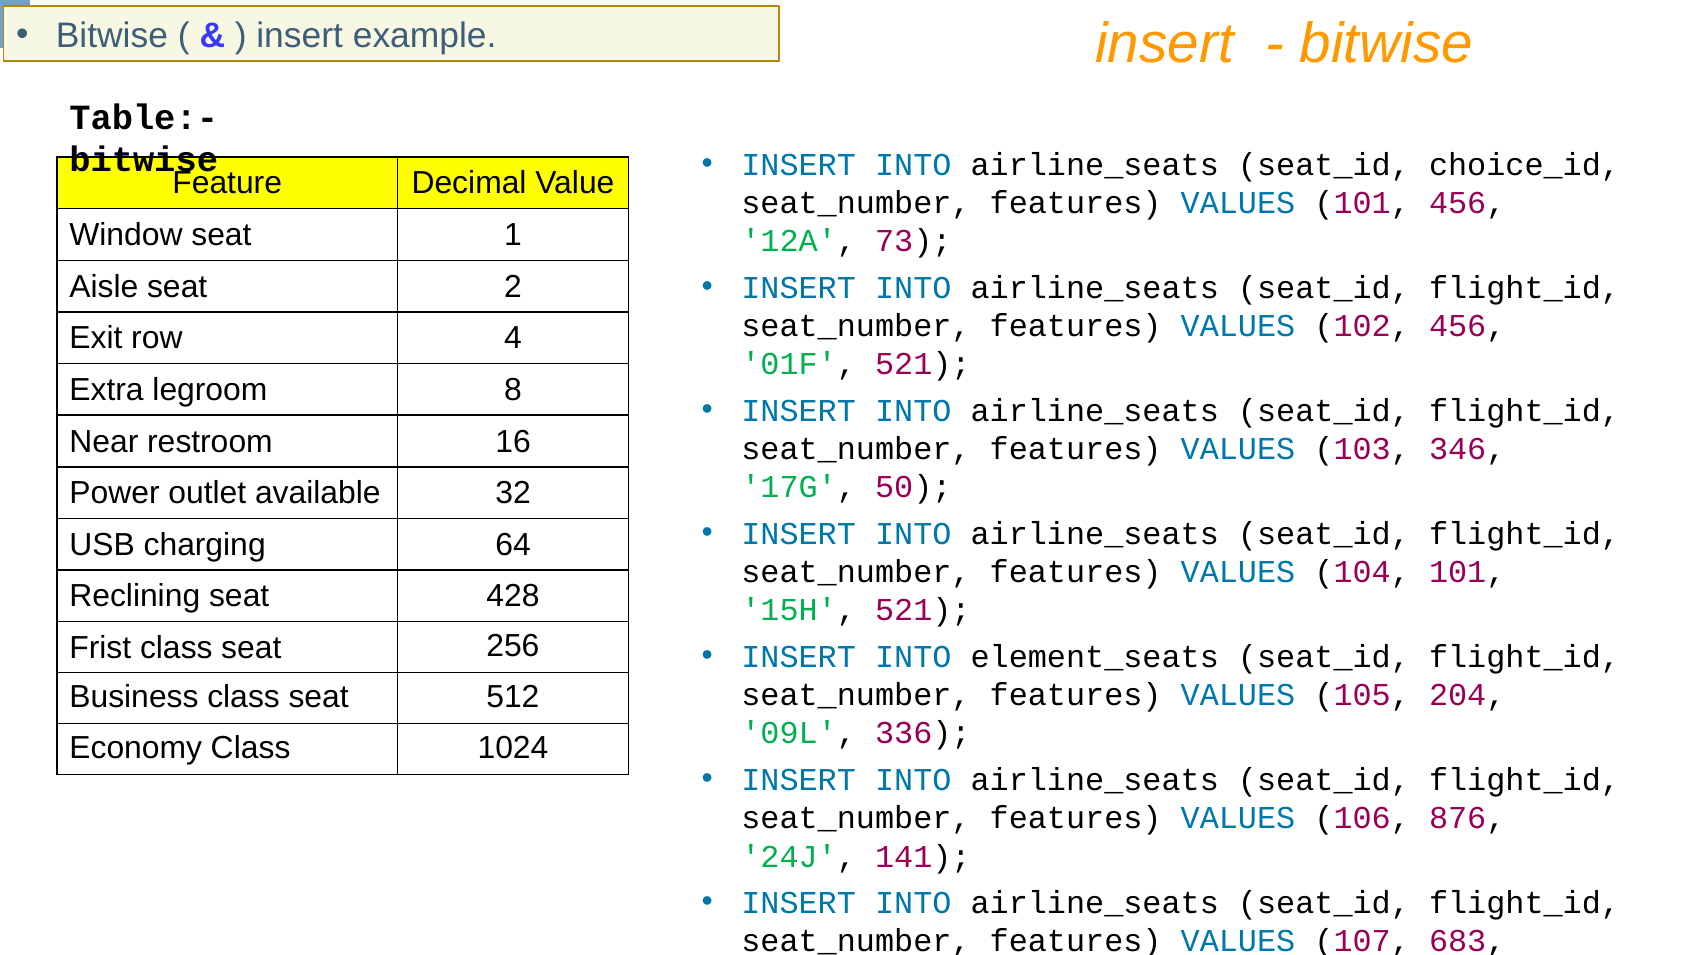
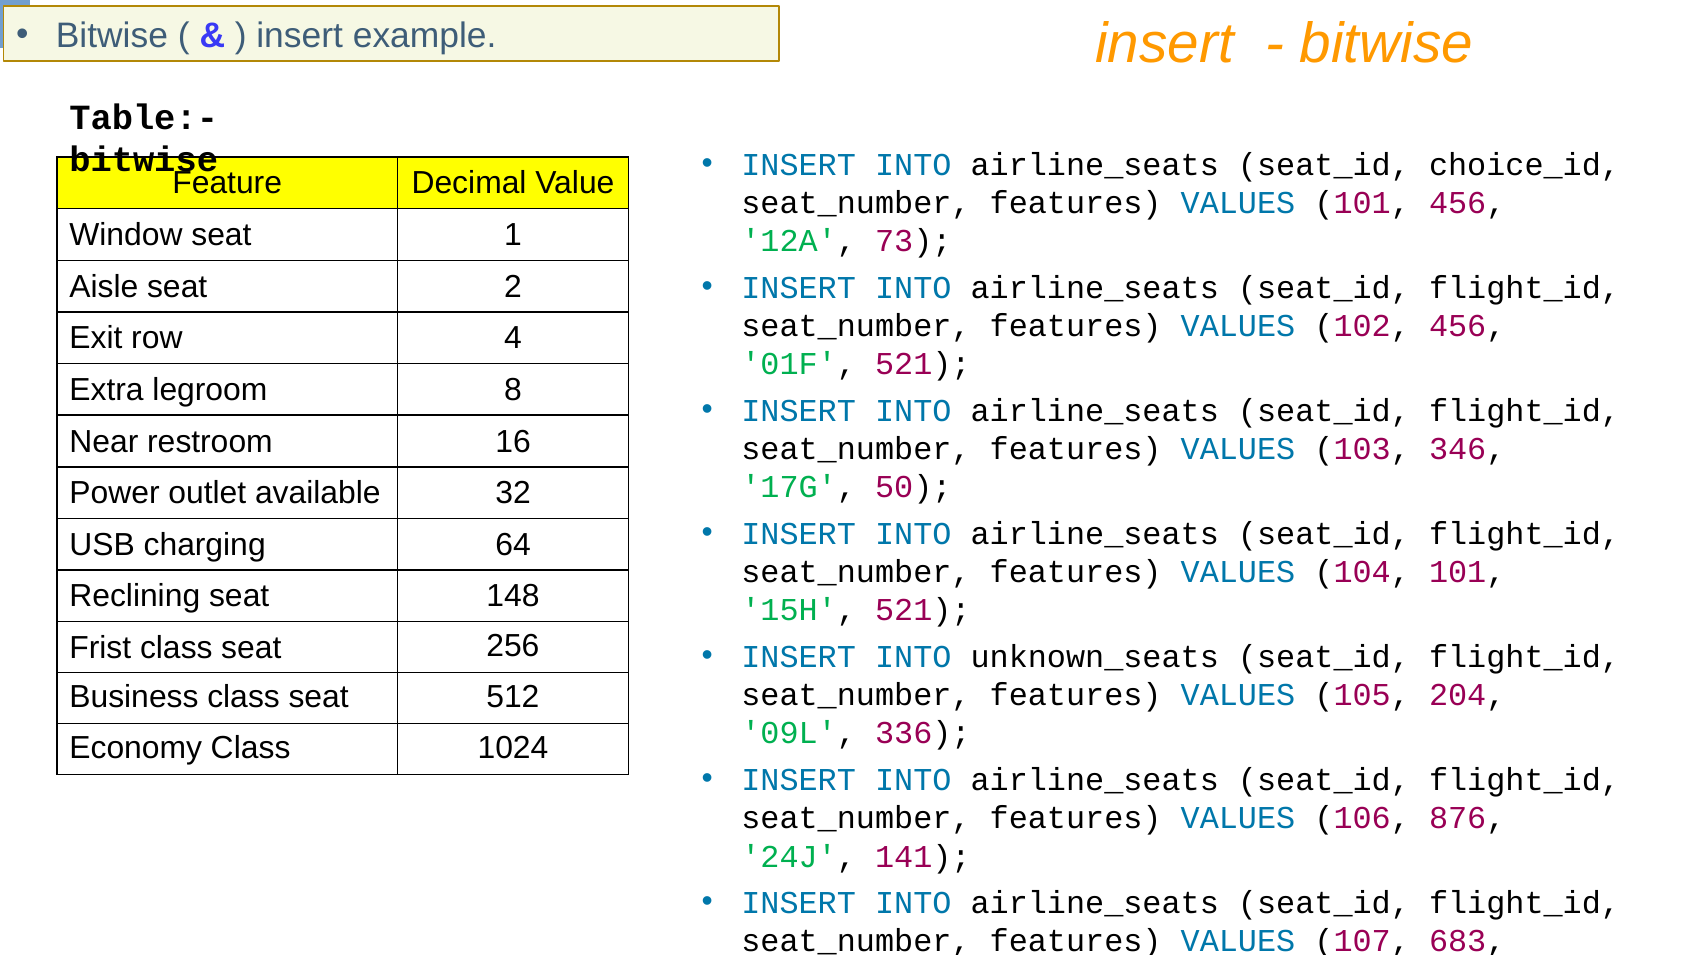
428: 428 -> 148 (513, 597)
element_seats: element_seats -> unknown_seats (1095, 657)
